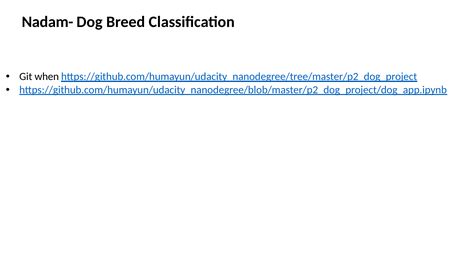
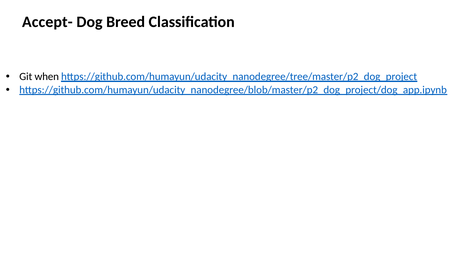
Nadam-: Nadam- -> Accept- (47, 22)
